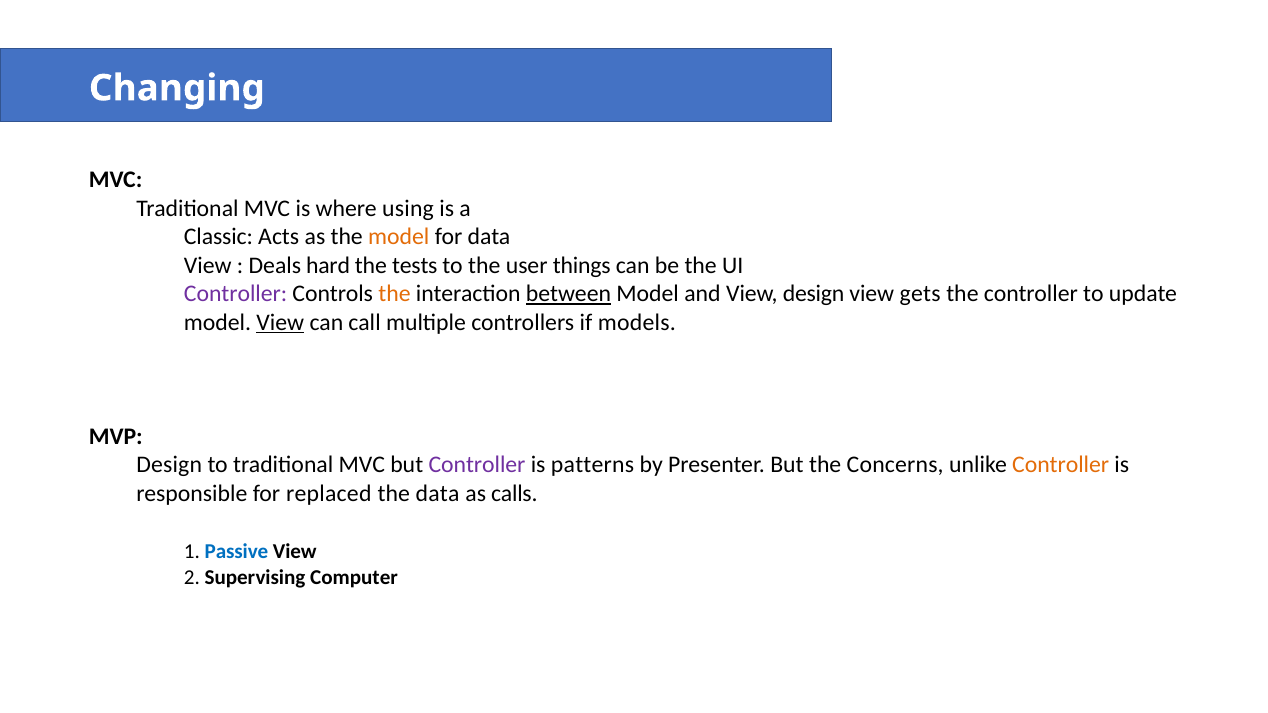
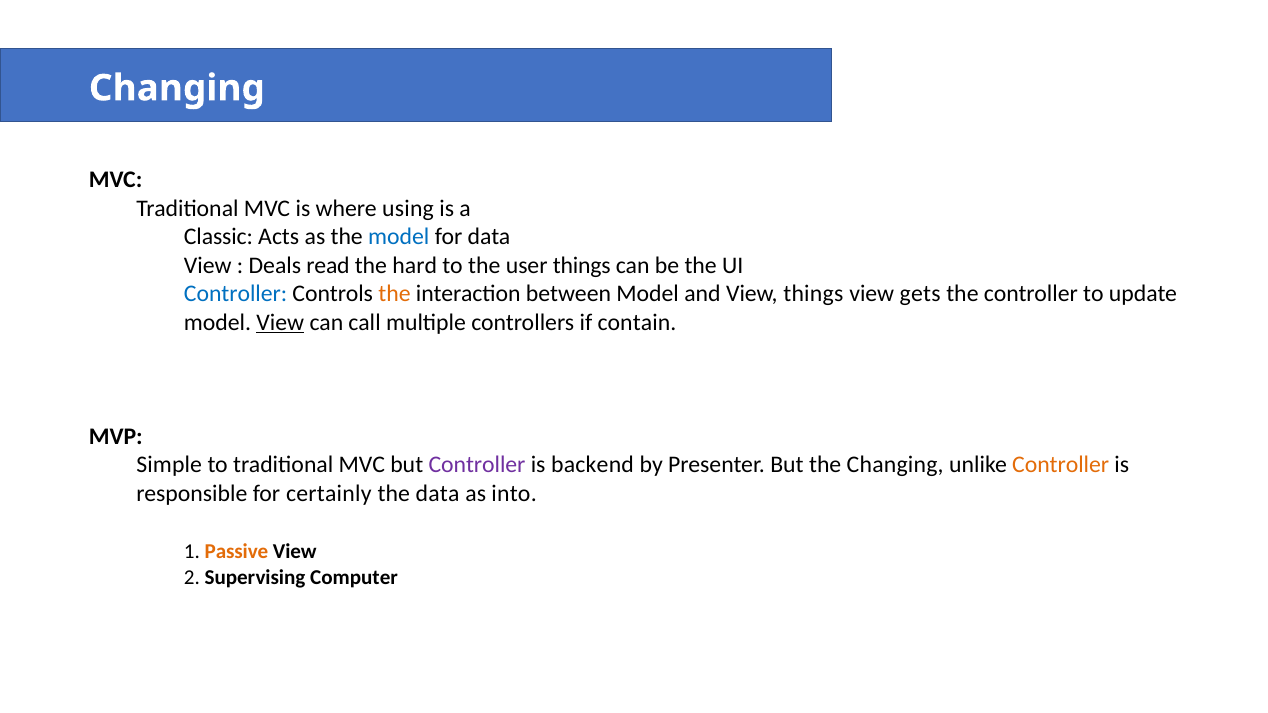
model colour: orange -> blue (399, 237)
hard: hard -> read (328, 266)
tests: tests -> hard (415, 266)
Controller colour: purple -> blue (236, 294)
between underline: present -> none (568, 294)
View design: design -> things (813, 294)
models: models -> contain (637, 323)
Design: Design -> Simple (169, 465)
patterns: patterns -> backend (593, 465)
the Concerns: Concerns -> Changing (895, 465)
replaced: replaced -> certainly (329, 494)
calls: calls -> into (514, 494)
Passive colour: blue -> orange (237, 552)
